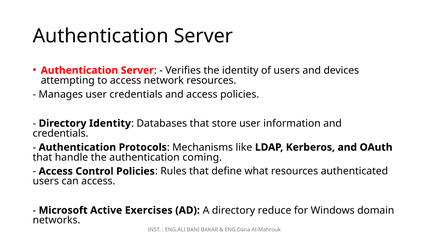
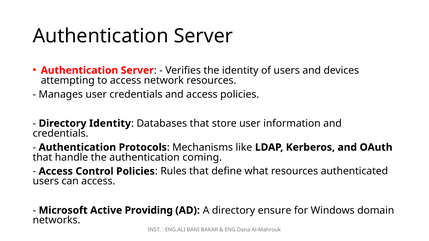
Exercises: Exercises -> Providing (149, 211)
reduce: reduce -> ensure (275, 211)
